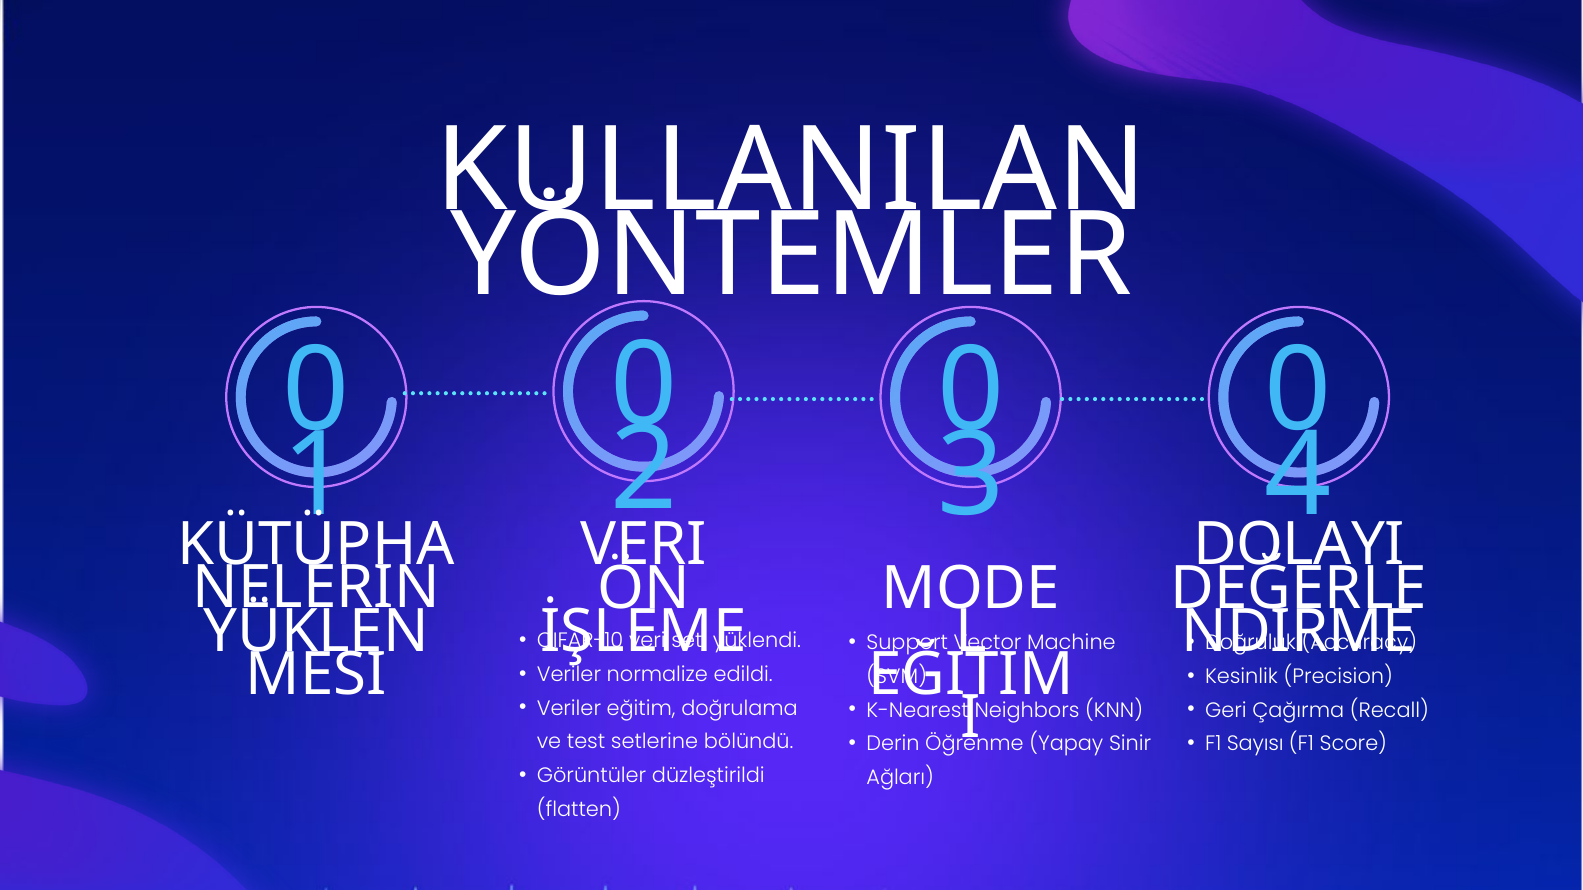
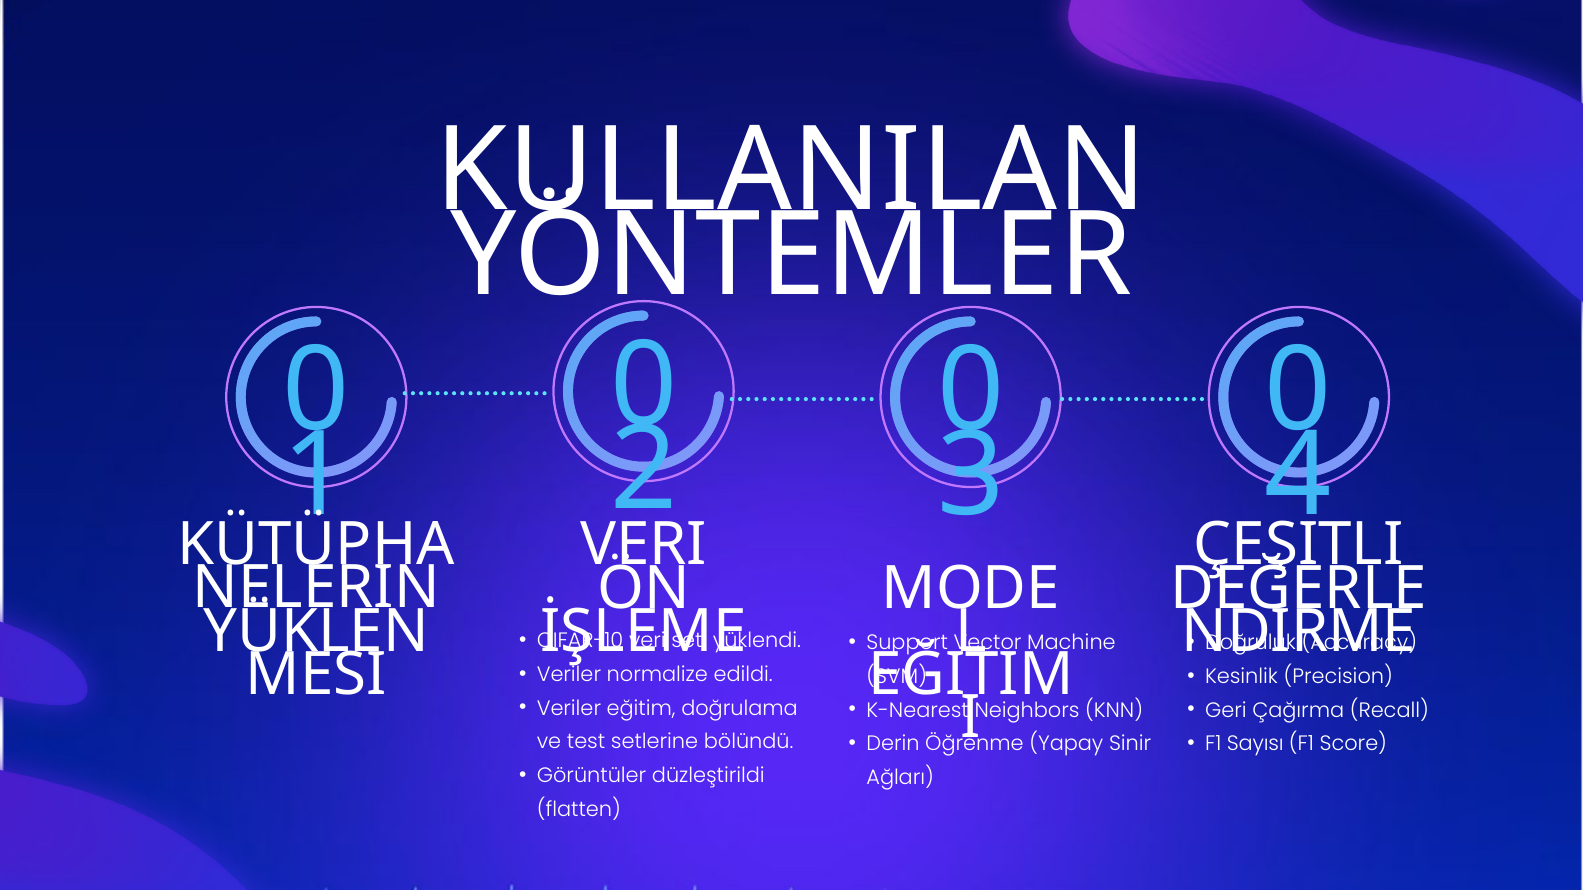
DOLAYI: DOLAYI -> ÇEŞITLI (1299, 545)
